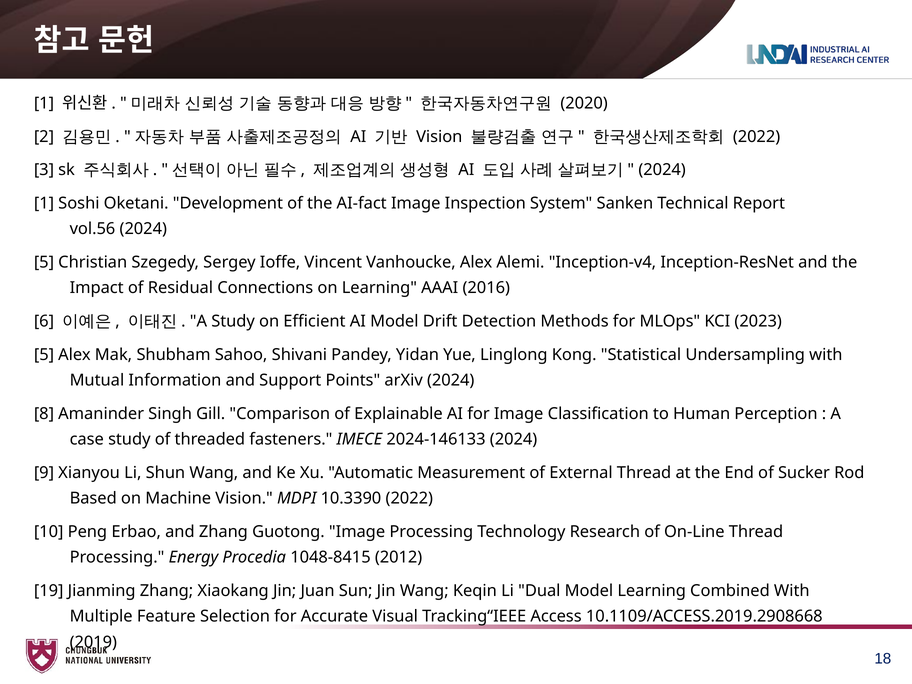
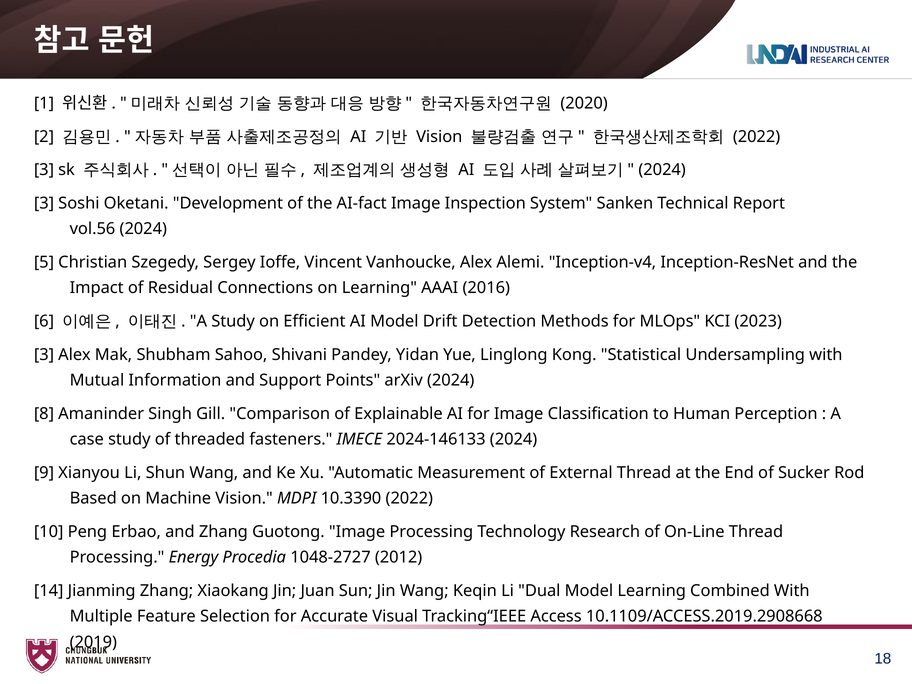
1: 1 -> 3 (44, 203)
5: 5 -> 3 (44, 355)
1048-8415: 1048-8415 -> 1048-2727 (330, 557)
19: 19 -> 14 (49, 591)
